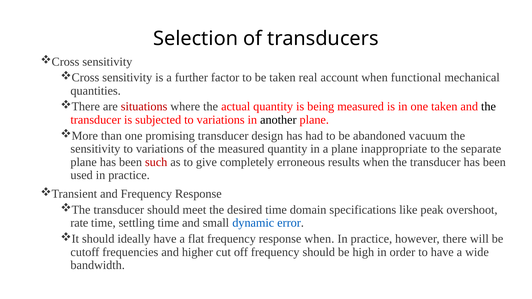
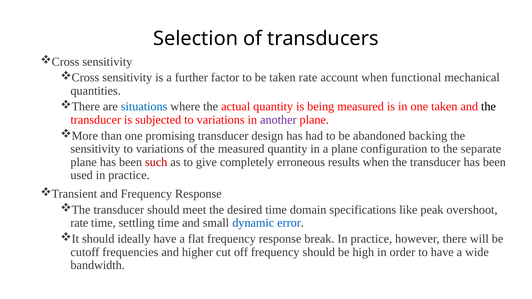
taken real: real -> rate (308, 78)
situations colour: red -> blue (144, 107)
another colour: black -> purple (278, 120)
vacuum: vacuum -> backing (428, 136)
inappropriate: inappropriate -> configuration (394, 149)
response when: when -> break (319, 239)
